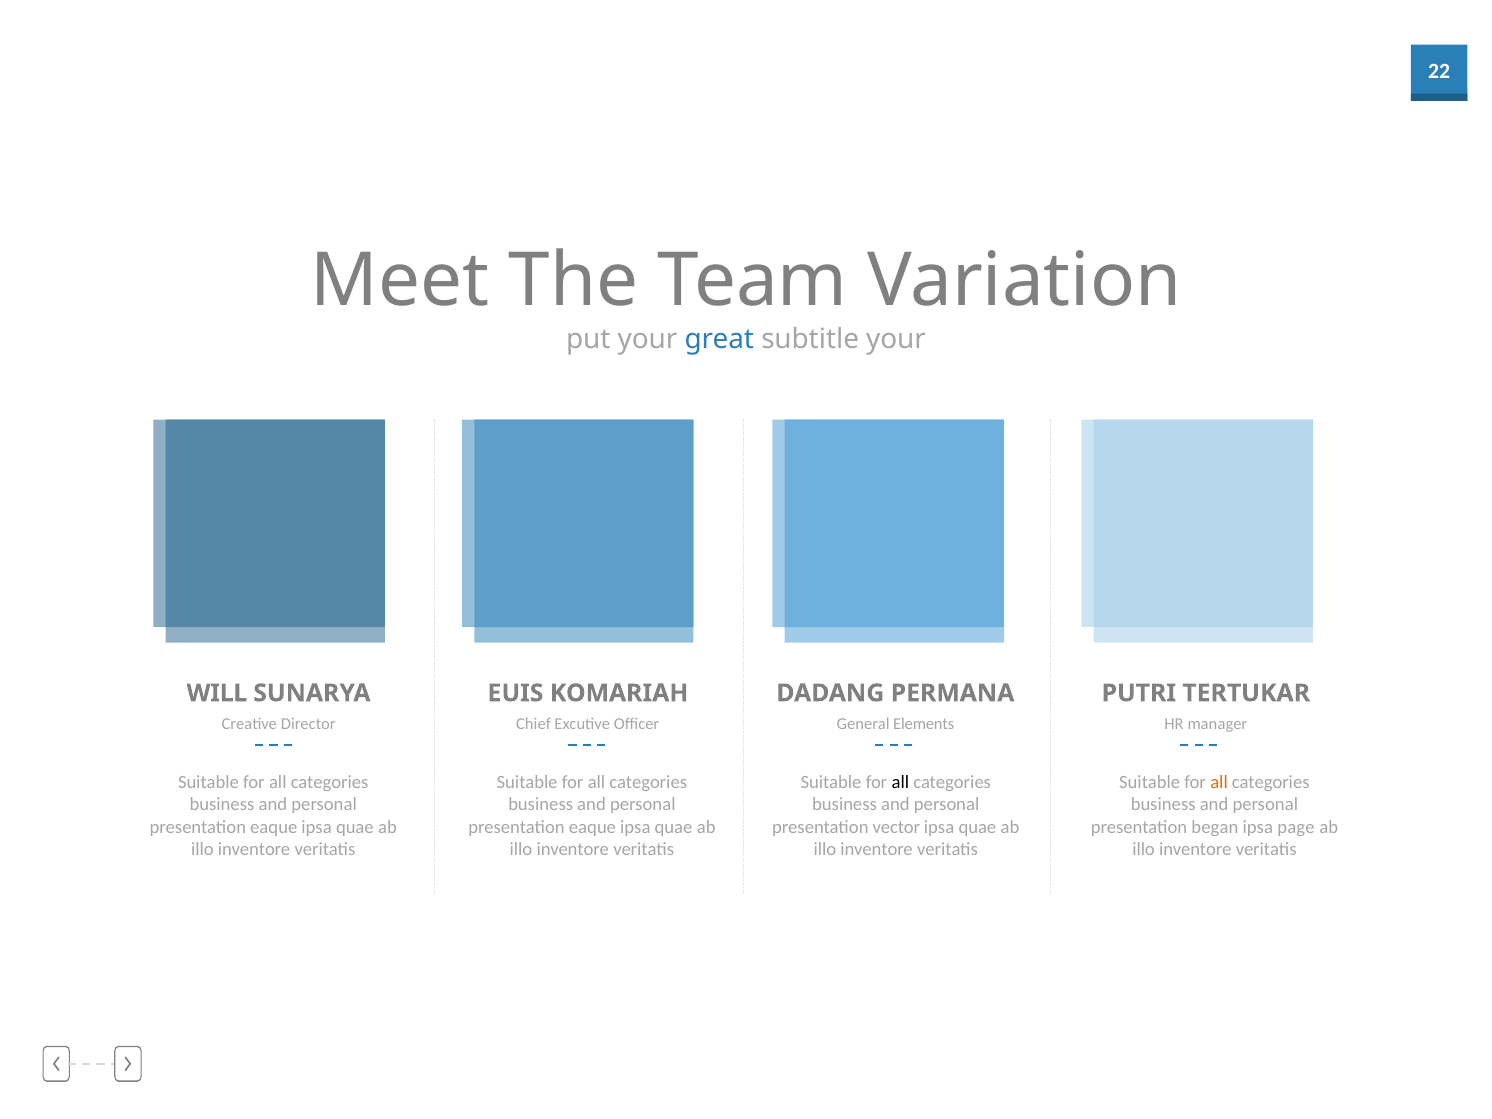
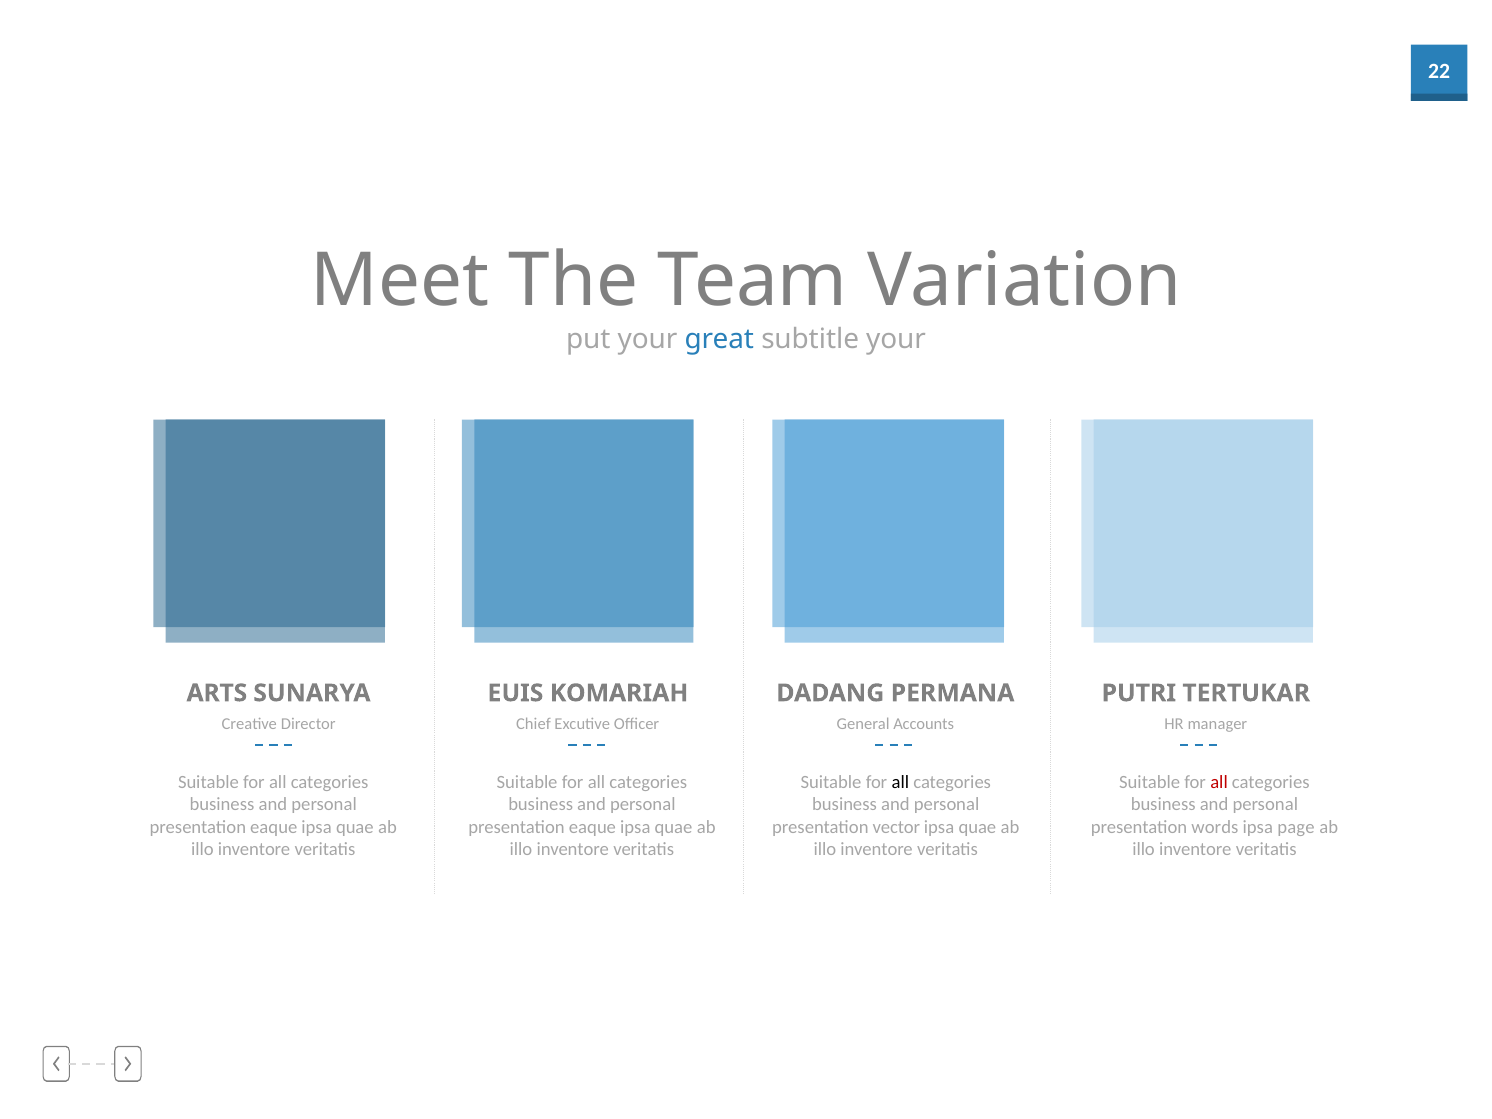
WILL: WILL -> ARTS (217, 693)
Elements: Elements -> Accounts (924, 724)
all colour: orange -> red (1219, 782)
began: began -> words (1215, 827)
